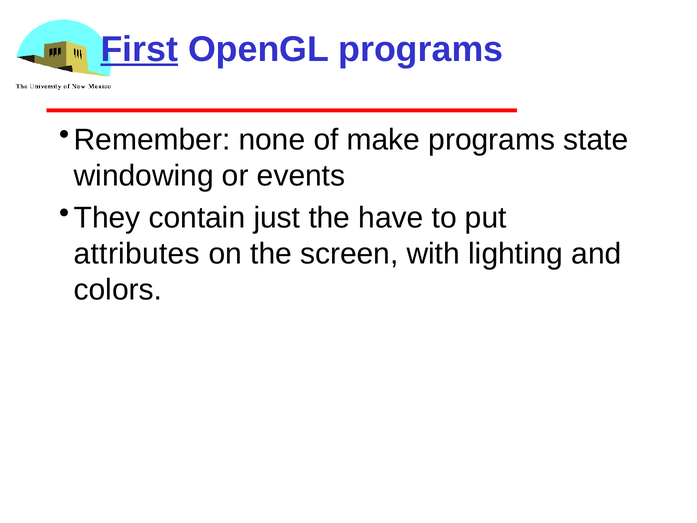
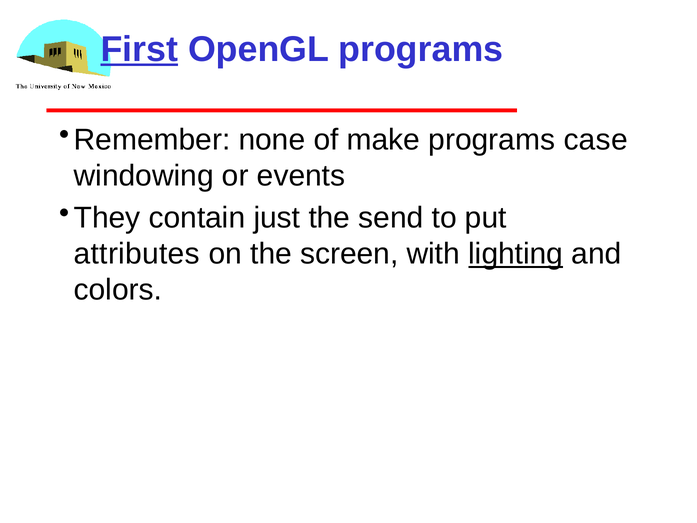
state: state -> case (596, 140)
have: have -> send (391, 218)
lighting underline: none -> present (516, 254)
